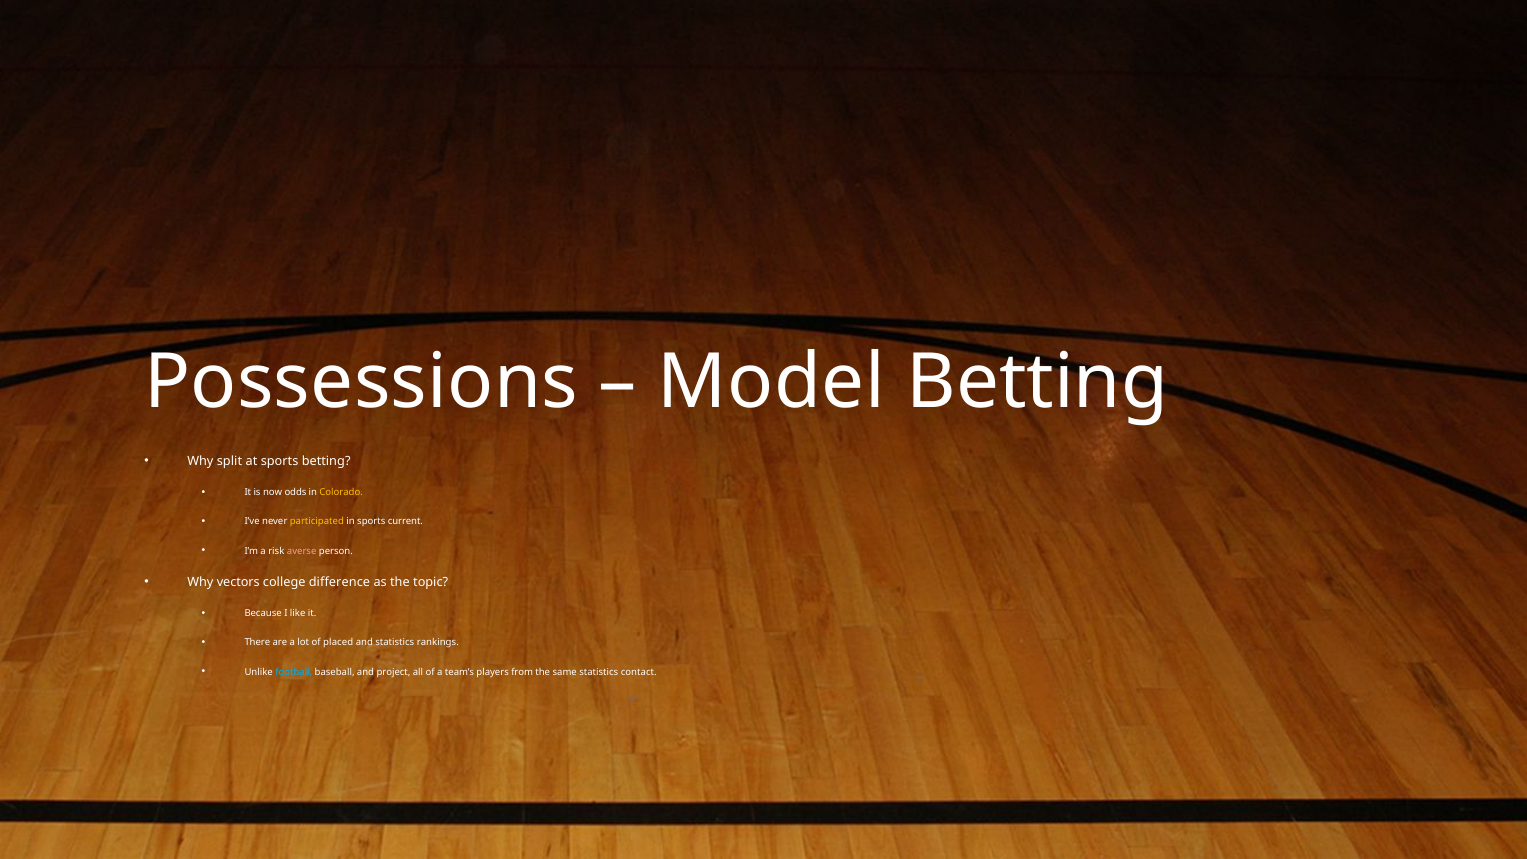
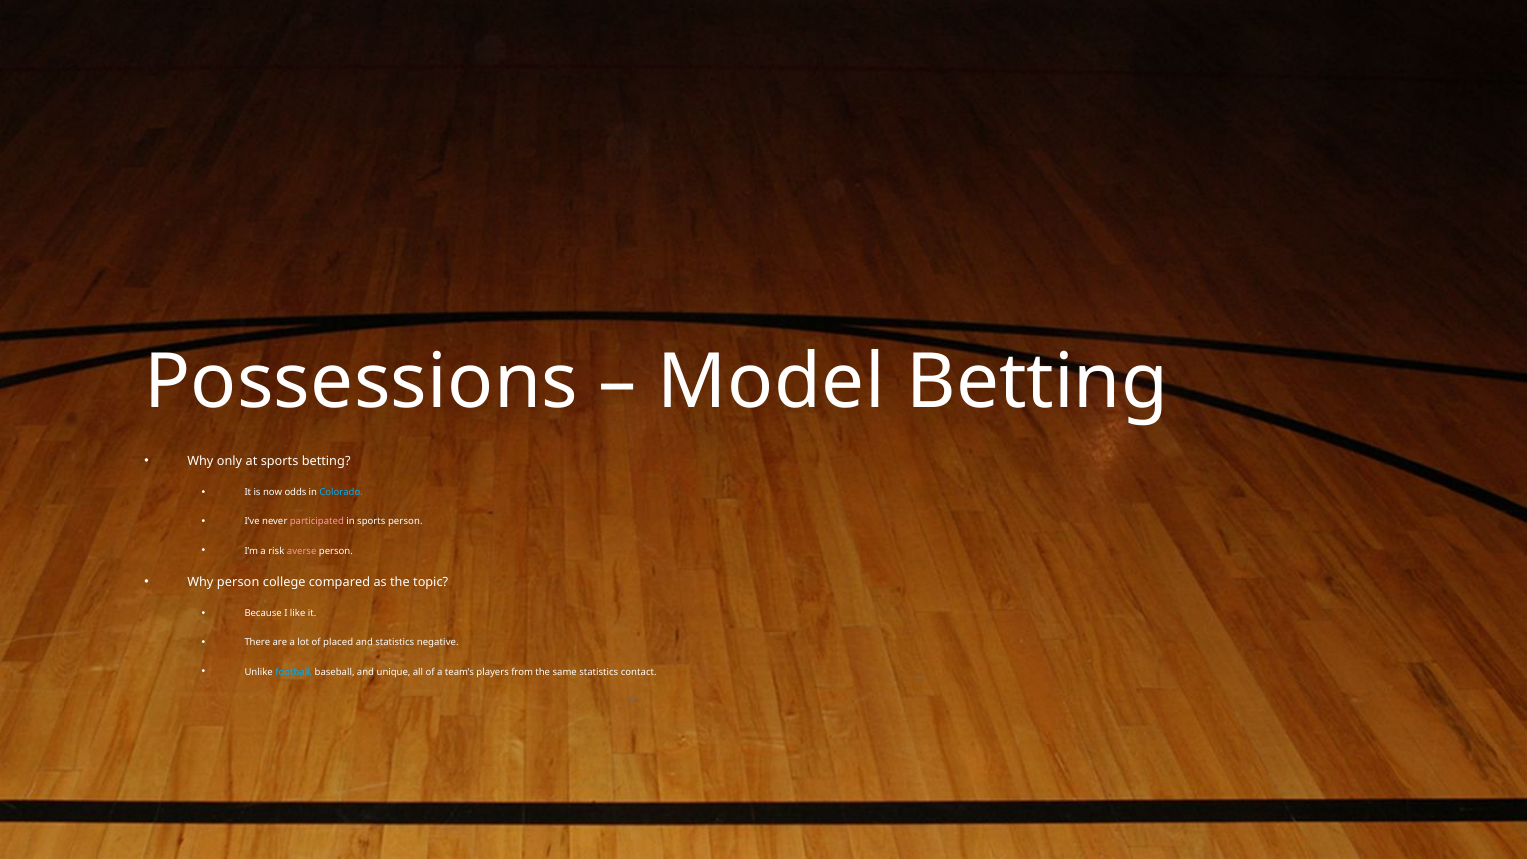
split: split -> only (230, 461)
Colorado colour: yellow -> light blue (341, 492)
participated colour: yellow -> pink (317, 522)
sports current: current -> person (405, 522)
Why vectors: vectors -> person (238, 582)
difference: difference -> compared (339, 582)
rankings: rankings -> negative (438, 643)
project: project -> unique (394, 672)
